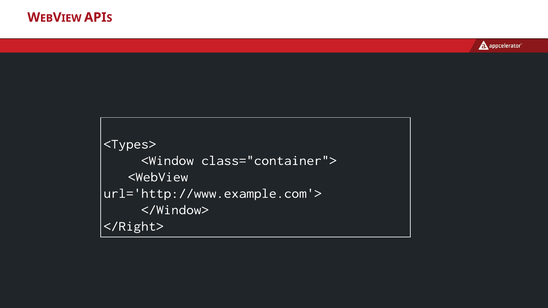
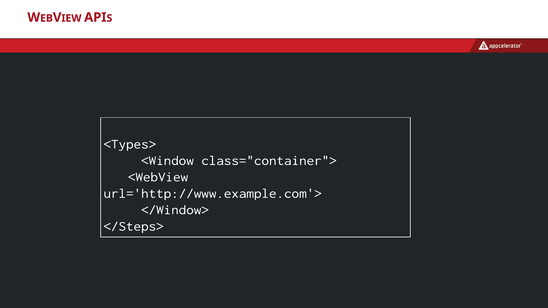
</Right>: </Right> -> </Steps> (134, 226)
